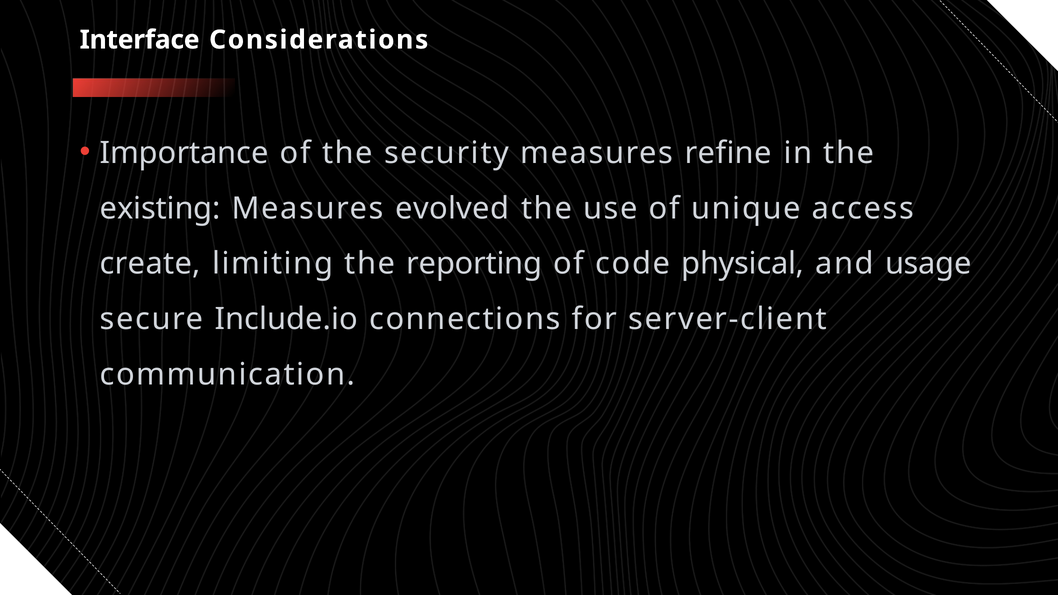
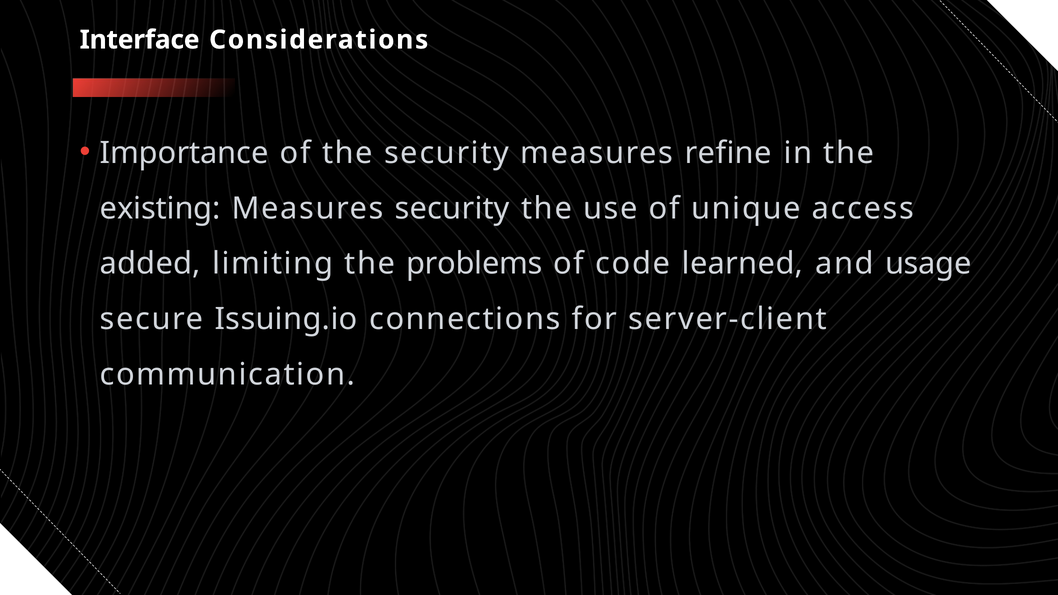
Measures evolved: evolved -> security (452, 208)
create: create -> added (150, 264)
reporting: reporting -> problems (474, 264)
physical: physical -> learned (742, 264)
Include.io: Include.io -> Issuing.io (286, 319)
